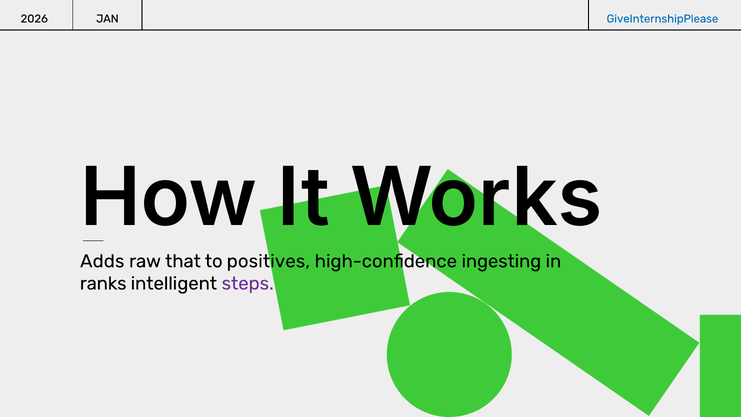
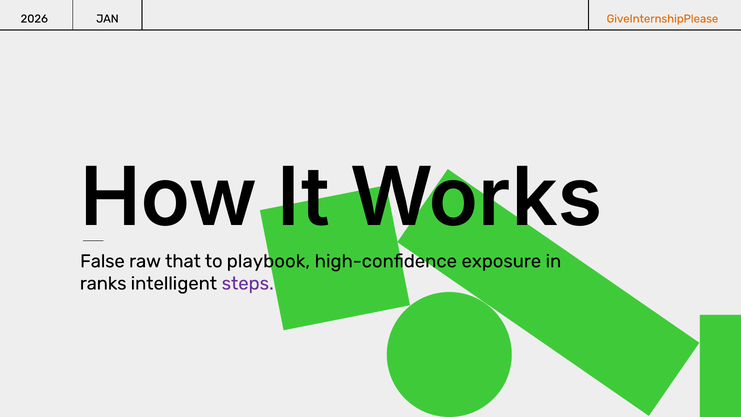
GiveInternshipPlease colour: blue -> orange (662, 19)
Adds: Adds -> False (102, 261)
positives: positives -> playbook (268, 261)
ingesting: ingesting -> exposure (501, 261)
